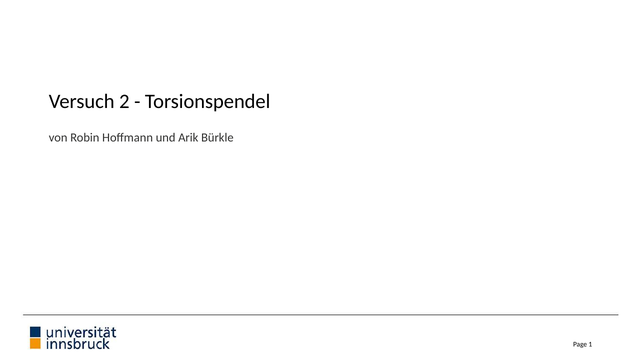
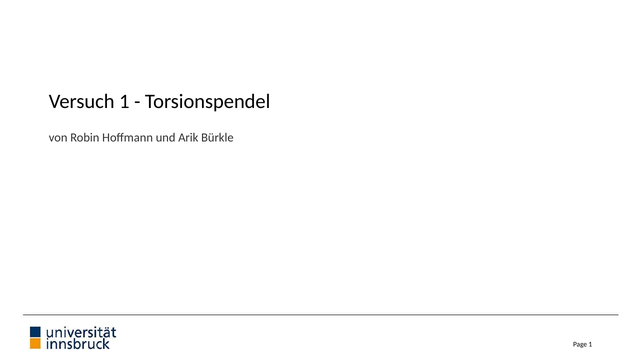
Versuch 2: 2 -> 1 (124, 101)
